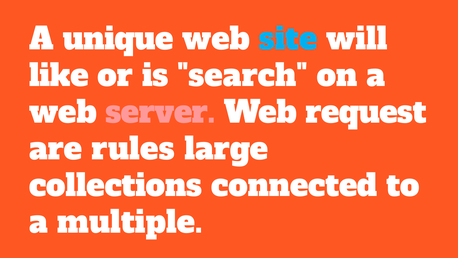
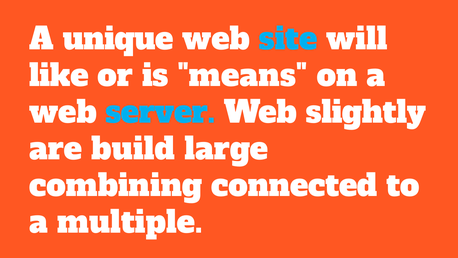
search: search -> means (242, 76)
server colour: pink -> light blue (160, 113)
request: request -> slightly (366, 113)
rules: rules -> build (133, 149)
collections: collections -> combining (116, 186)
